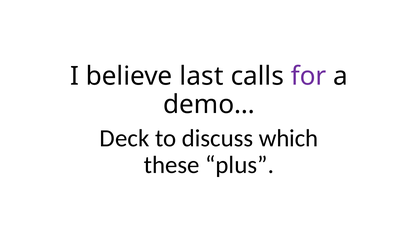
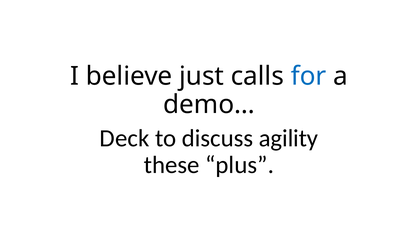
last: last -> just (202, 76)
for colour: purple -> blue (309, 76)
which: which -> agility (288, 138)
